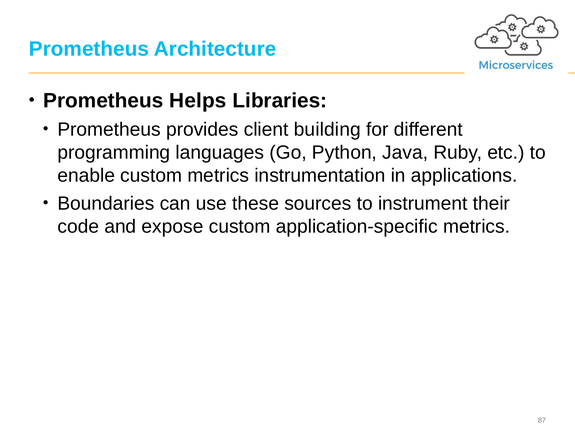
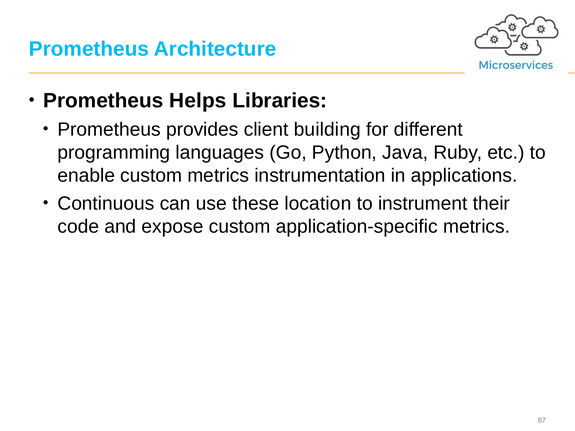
Boundaries: Boundaries -> Continuous (106, 204)
sources: sources -> location (318, 204)
